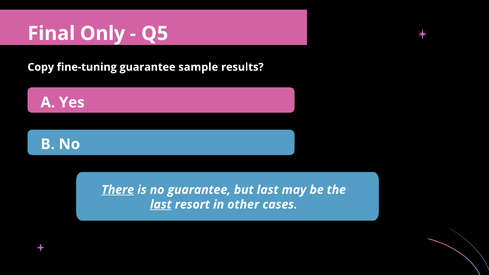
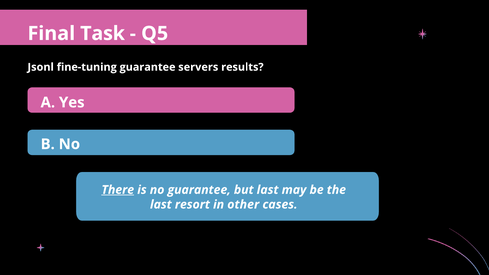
Only: Only -> Task (103, 34)
Copy: Copy -> Jsonl (41, 67)
sample: sample -> servers (198, 67)
last underline: present -> none (161, 205)
